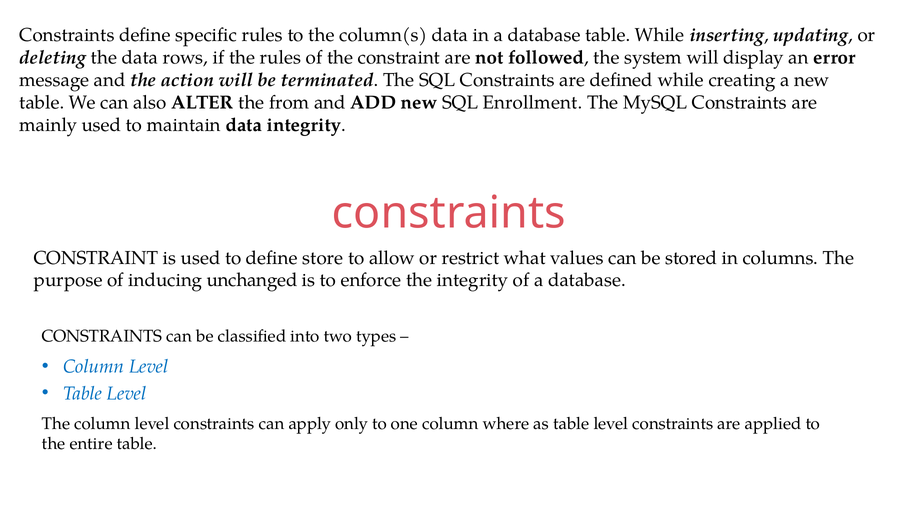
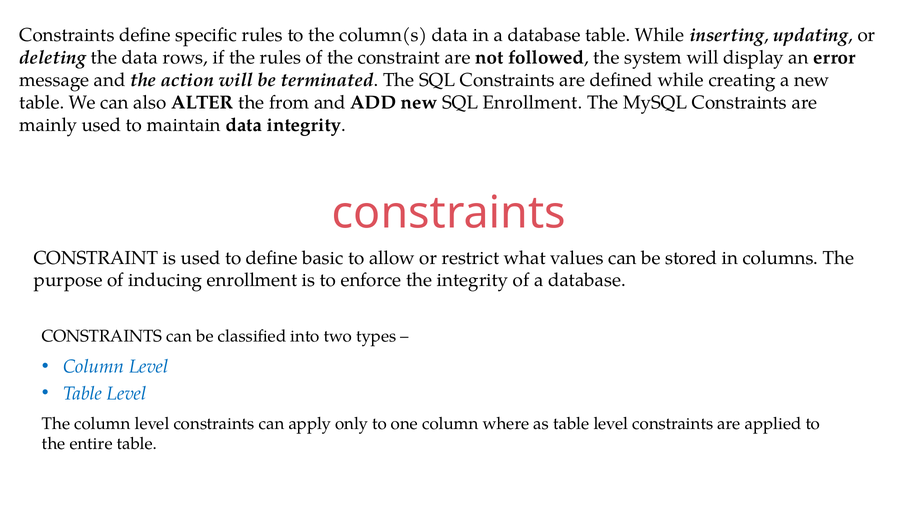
store: store -> basic (323, 258)
inducing unchanged: unchanged -> enrollment (252, 280)
